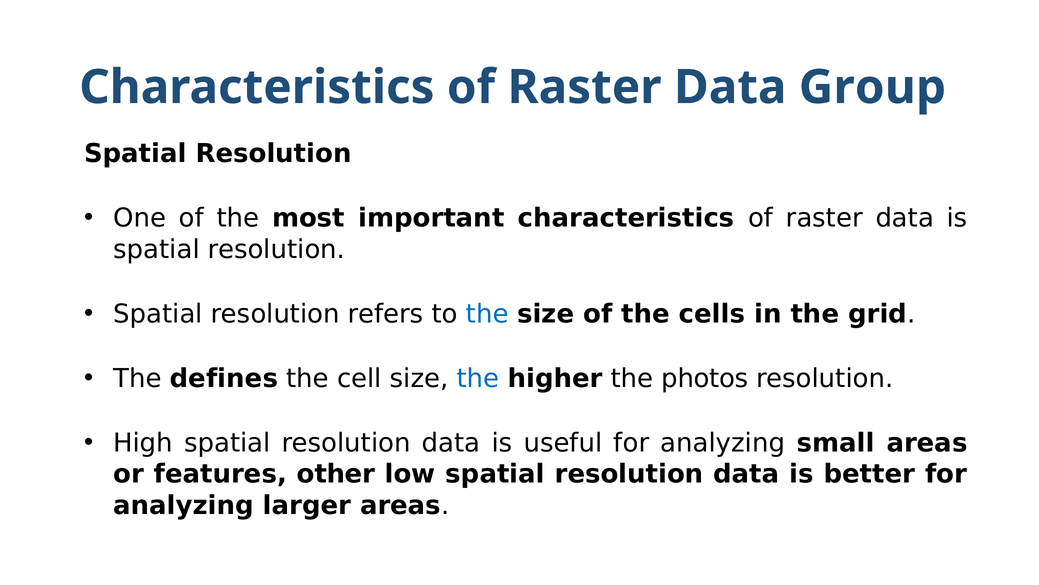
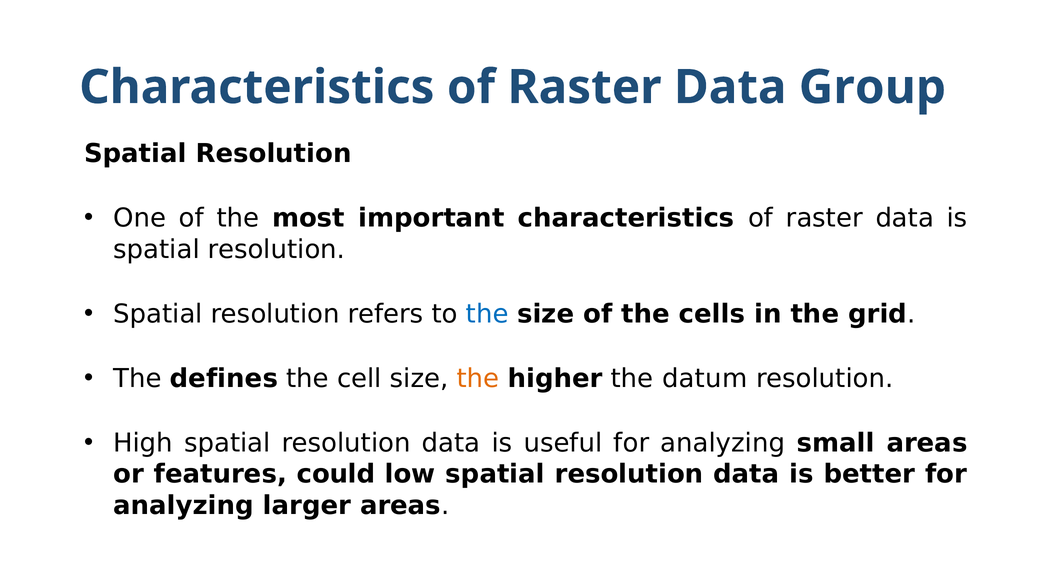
the colour: blue -> orange (478, 378)
photos: photos -> datum (705, 378)
other: other -> could (336, 474)
